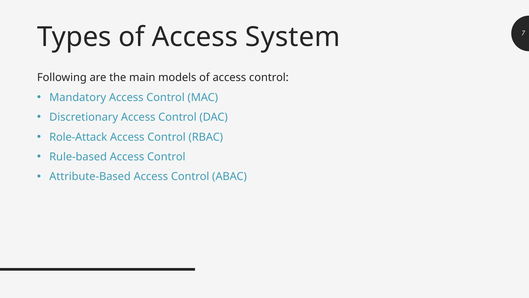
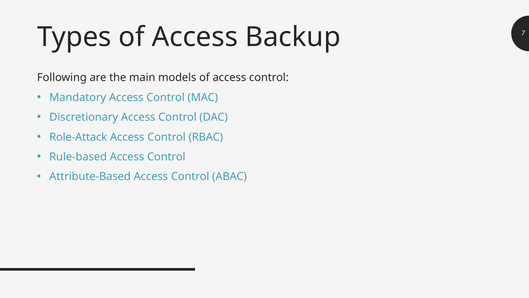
System: System -> Backup (293, 37)
